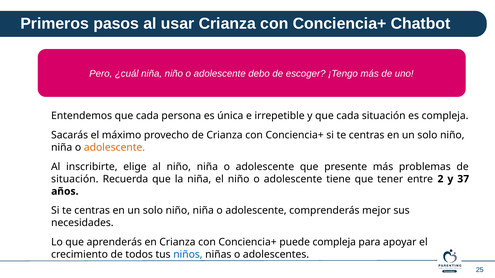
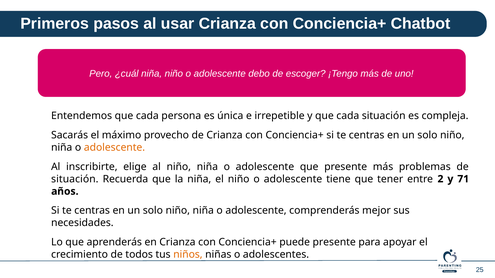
37: 37 -> 71 (463, 179)
puede compleja: compleja -> presente (334, 243)
niños colour: blue -> orange (188, 255)
